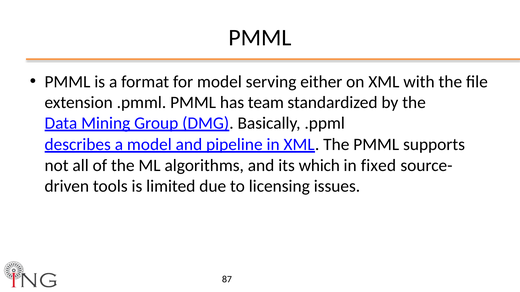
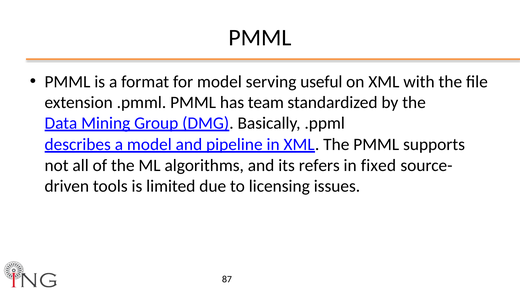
either: either -> useful (321, 82)
which: which -> refers (319, 166)
